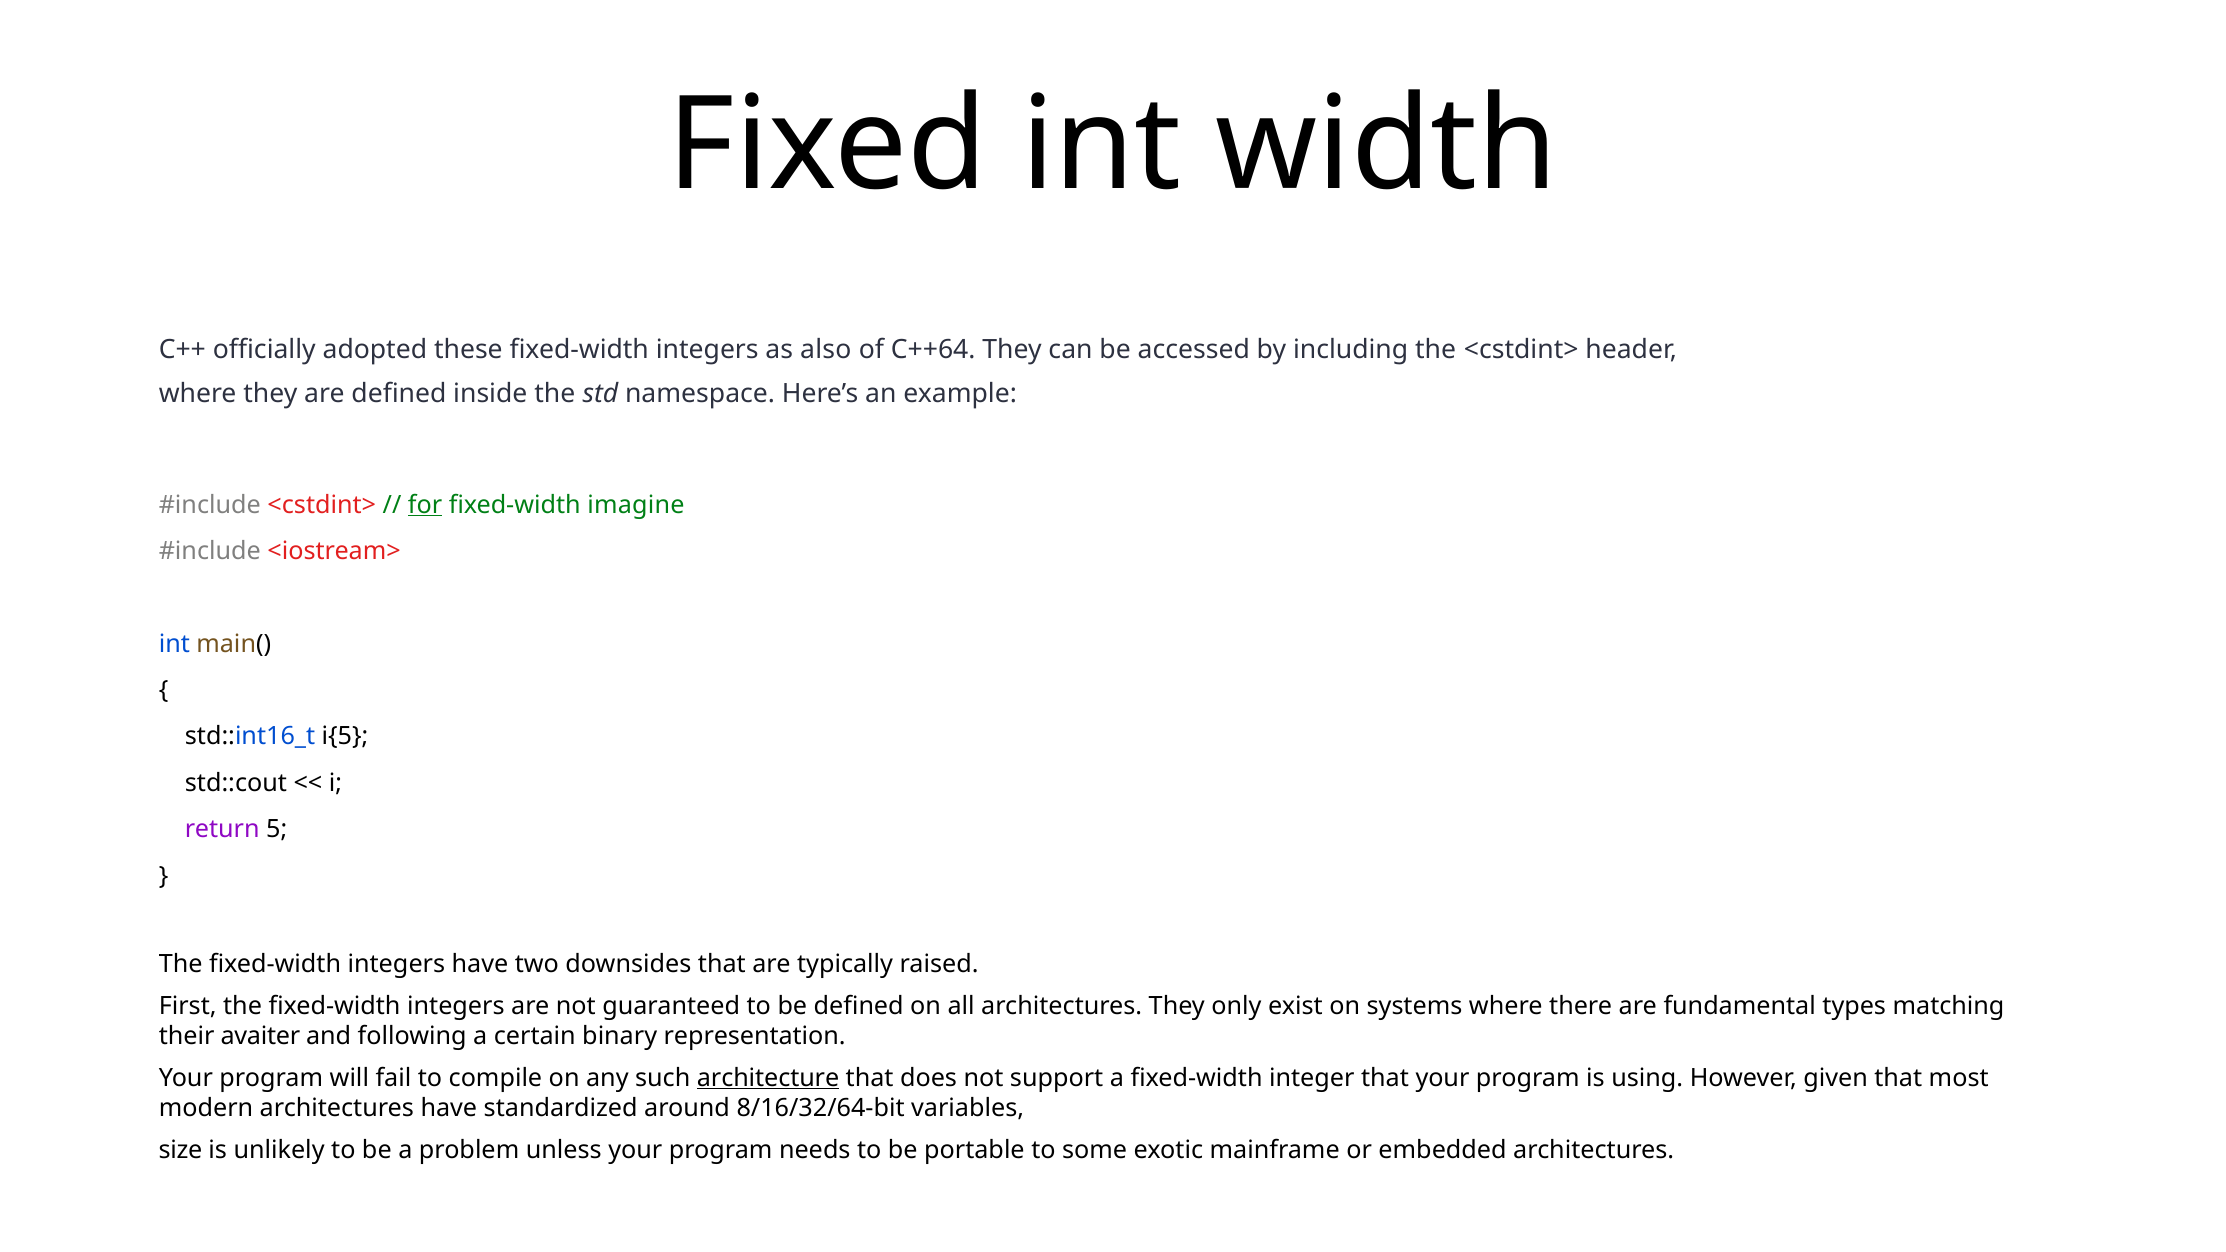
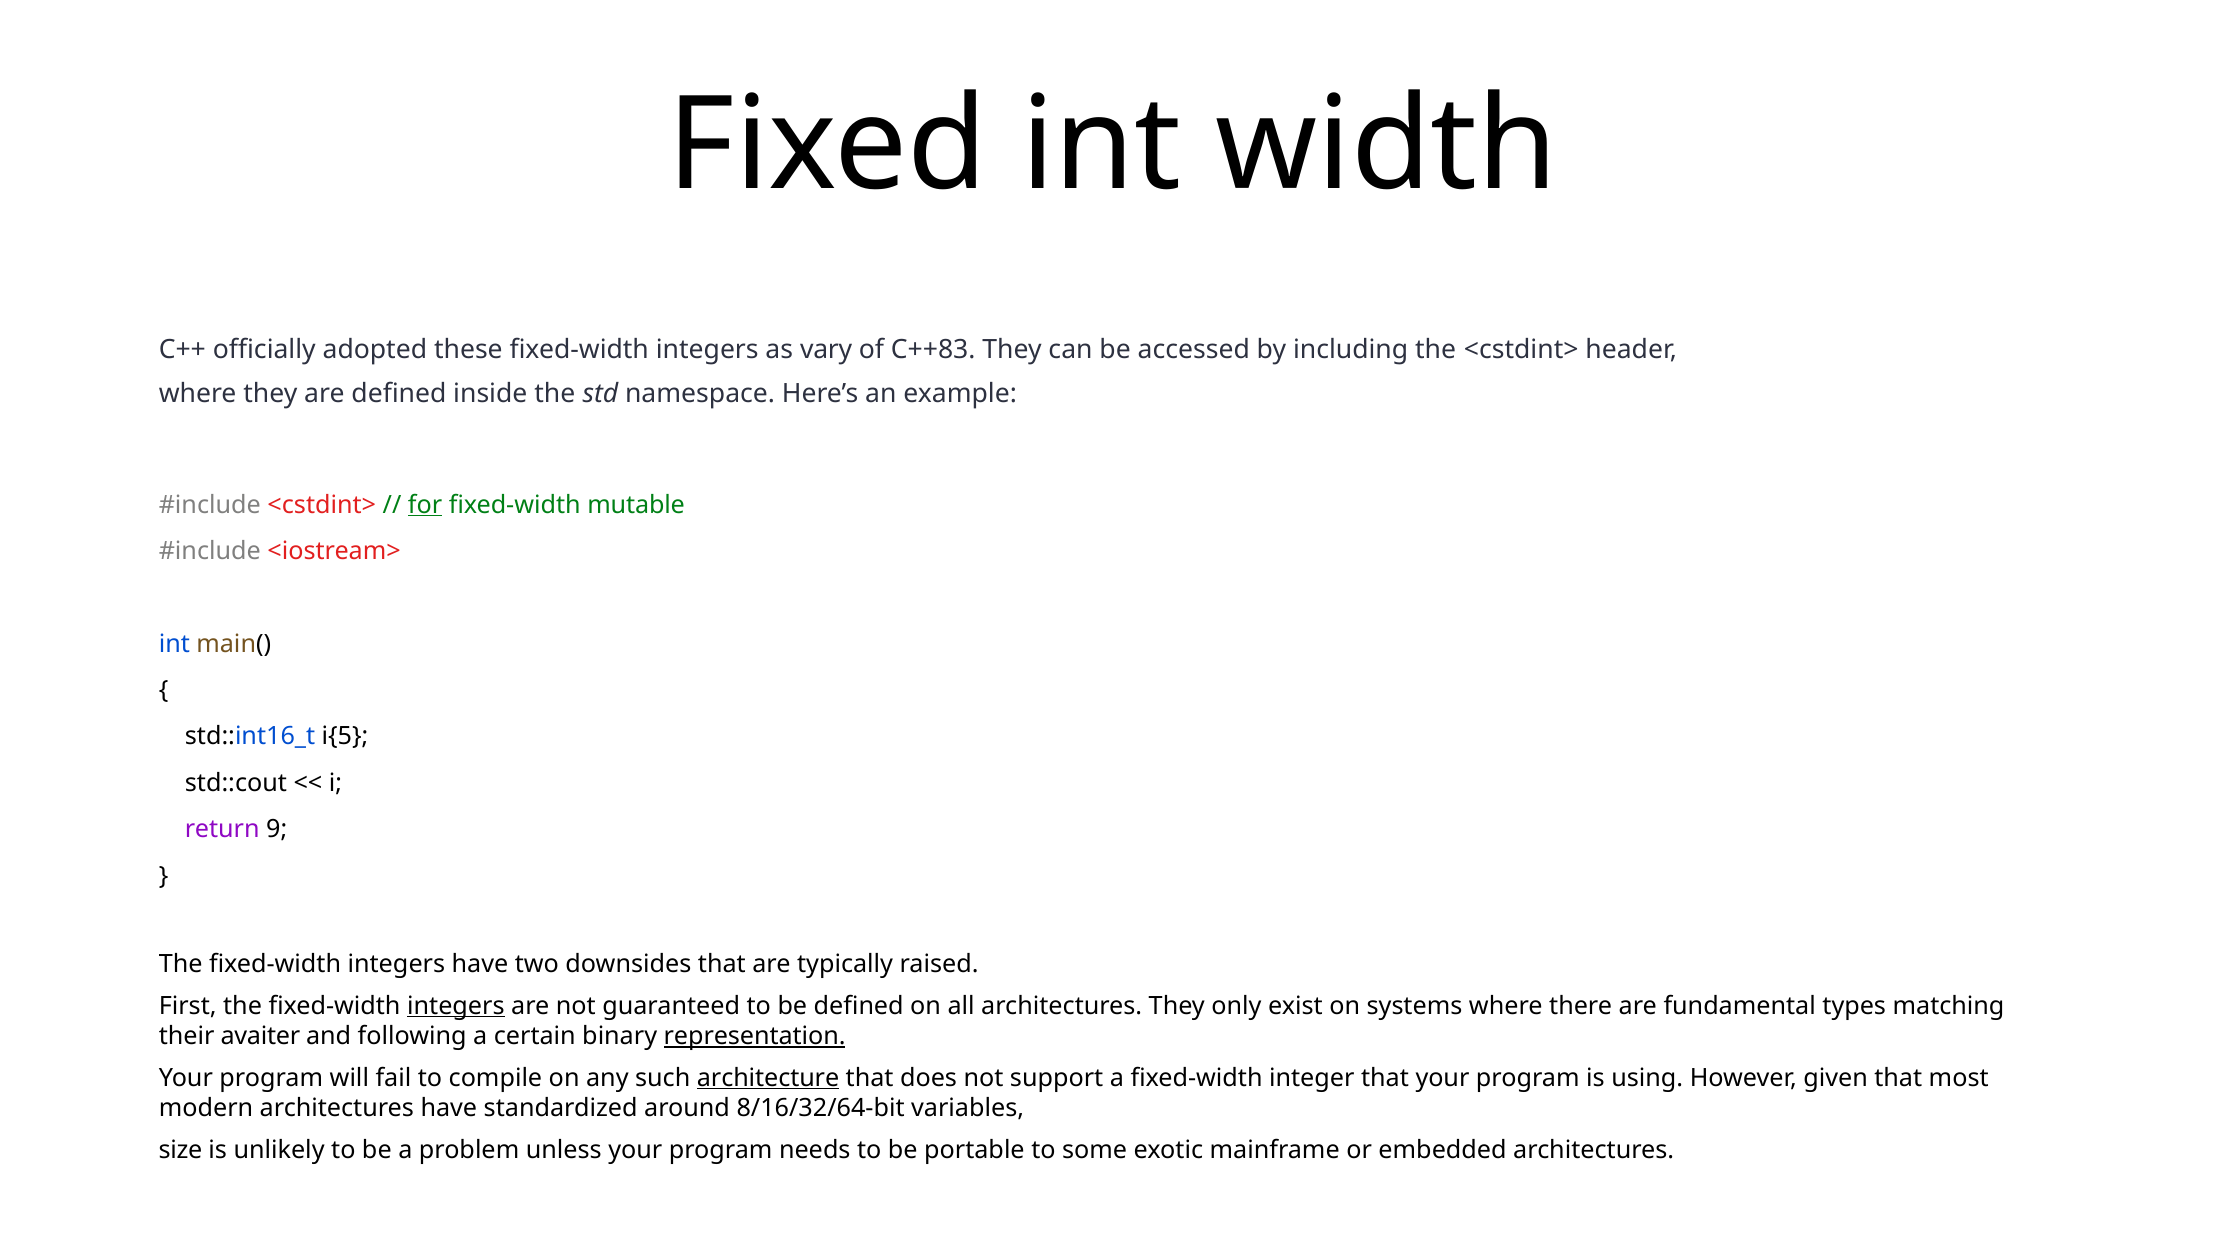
also: also -> vary (826, 349)
C++64: C++64 -> C++83 (933, 349)
imagine: imagine -> mutable (636, 505)
5: 5 -> 9 (277, 829)
integers underline: none -> present (456, 1006)
representation underline: none -> present (755, 1036)
